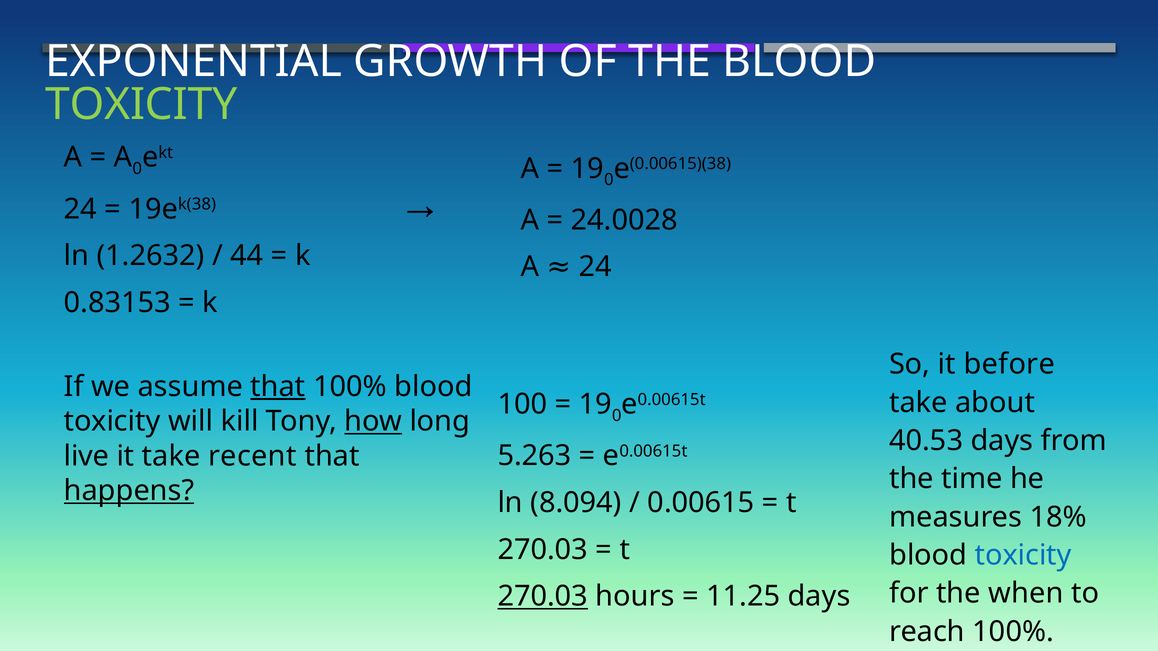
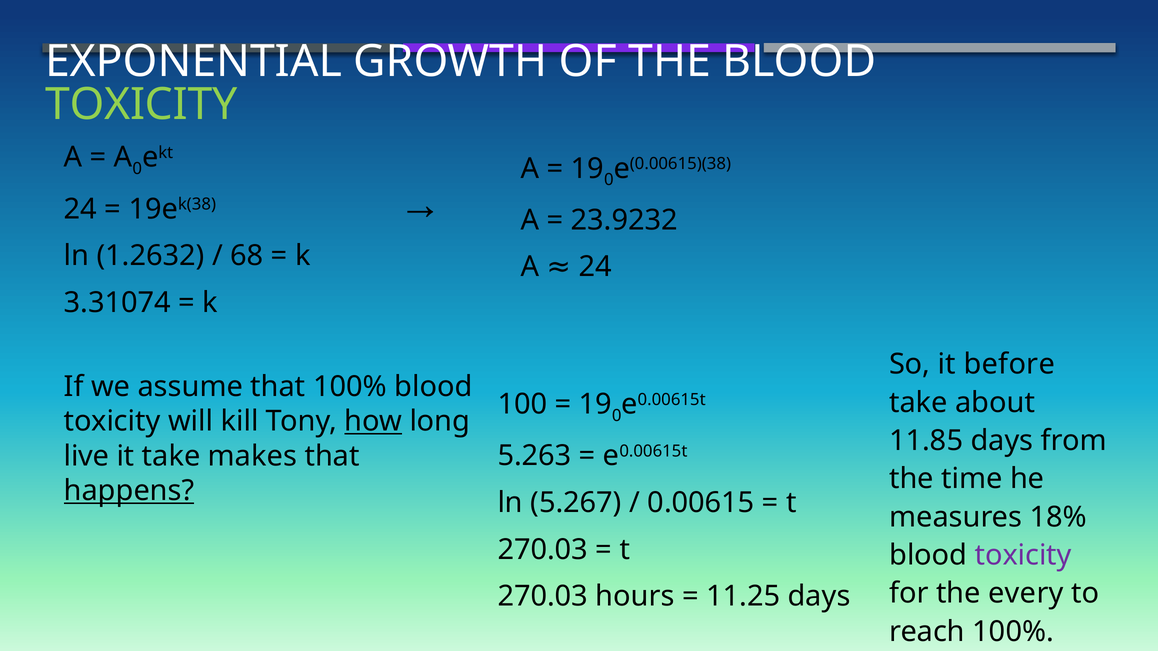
24.0028: 24.0028 -> 23.9232 (624, 220)
44: 44 -> 68 (247, 256)
0.83153: 0.83153 -> 3.31074 (117, 303)
that underline: present -> none (278, 387)
40.53: 40.53 -> 11.85 (926, 441)
recent: recent -> makes (252, 456)
8.094: 8.094 -> 5.267 (576, 503)
toxicity colour: blue -> purple (1023, 556)
when: when -> every (1026, 594)
270.03 underline: present -> none (543, 597)
